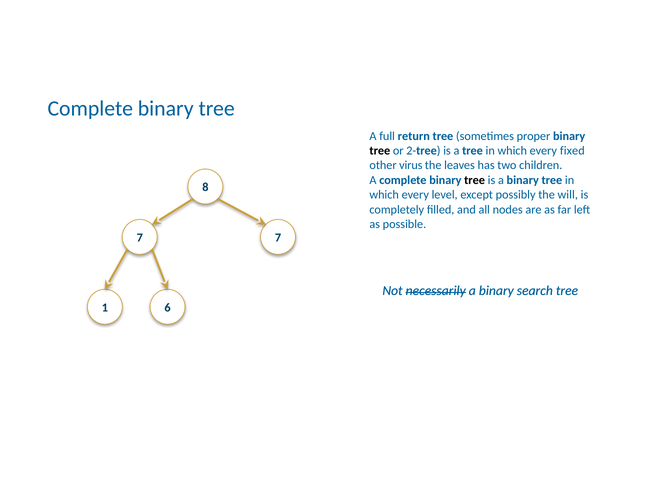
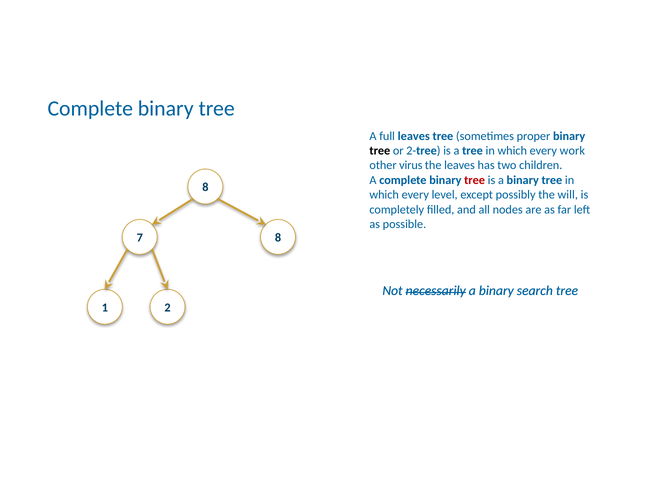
full return: return -> leaves (414, 136)
fixed: fixed -> work (572, 151)
tree colour: black -> red (475, 180)
7 7: 7 -> 8 (278, 238)
6: 6 -> 2 (168, 307)
